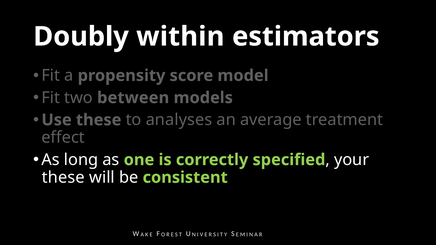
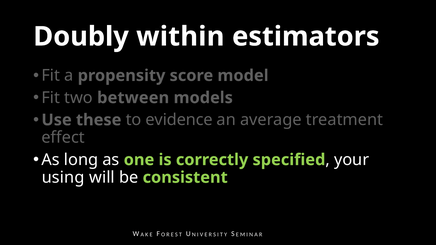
analyses: analyses -> evidence (179, 120)
these: these -> using (63, 178)
